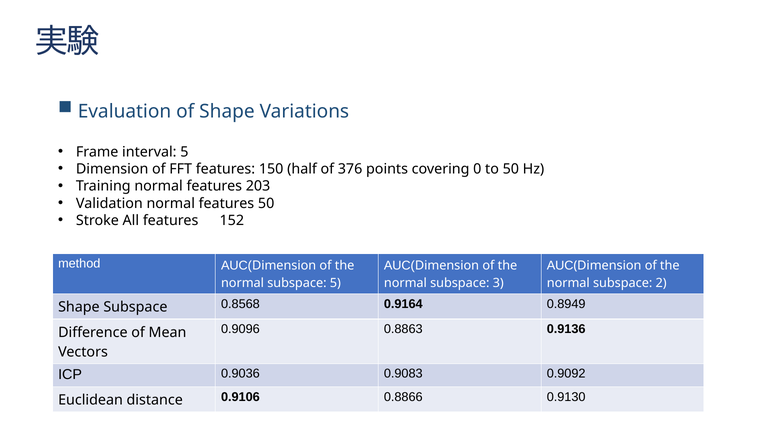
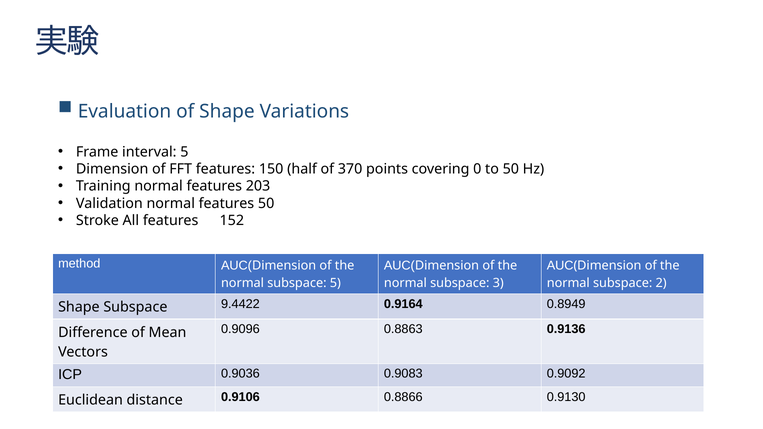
376: 376 -> 370 (350, 169)
0.8568: 0.8568 -> 9.4422 (240, 304)
